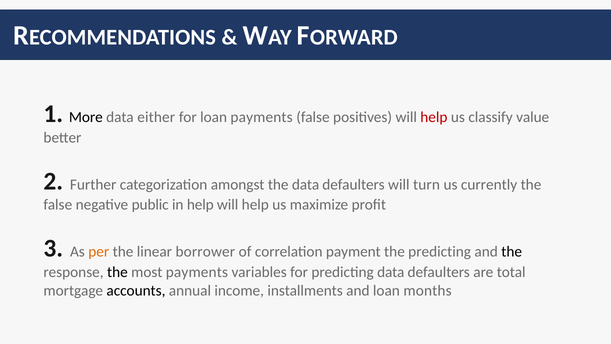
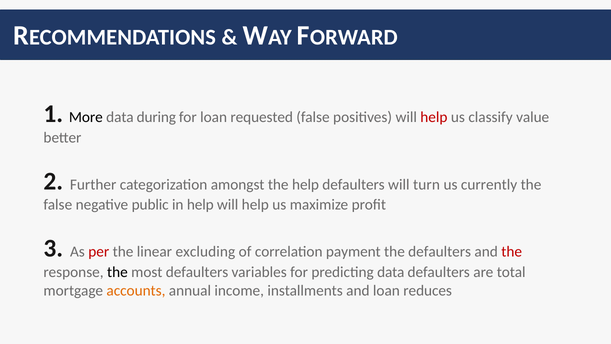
either: either -> during (156, 117)
loan payments: payments -> requested (262, 117)
the data: data -> help (306, 184)
per colour: orange -> red (99, 252)
borrower: borrower -> excluding (205, 252)
the predicting: predicting -> defaulters (440, 252)
the colour: black -> red (512, 252)
most payments: payments -> defaulters (197, 272)
accounts colour: black -> orange (136, 290)
months: months -> reduces (428, 290)
